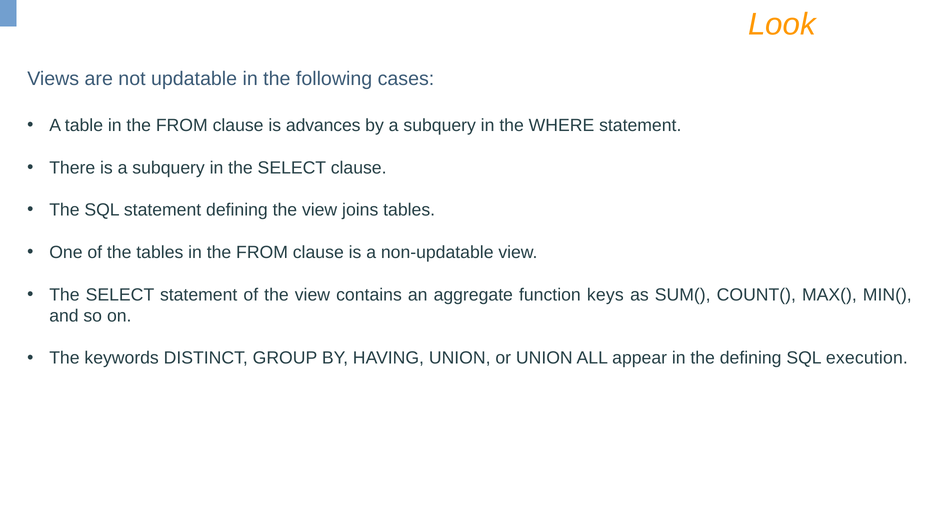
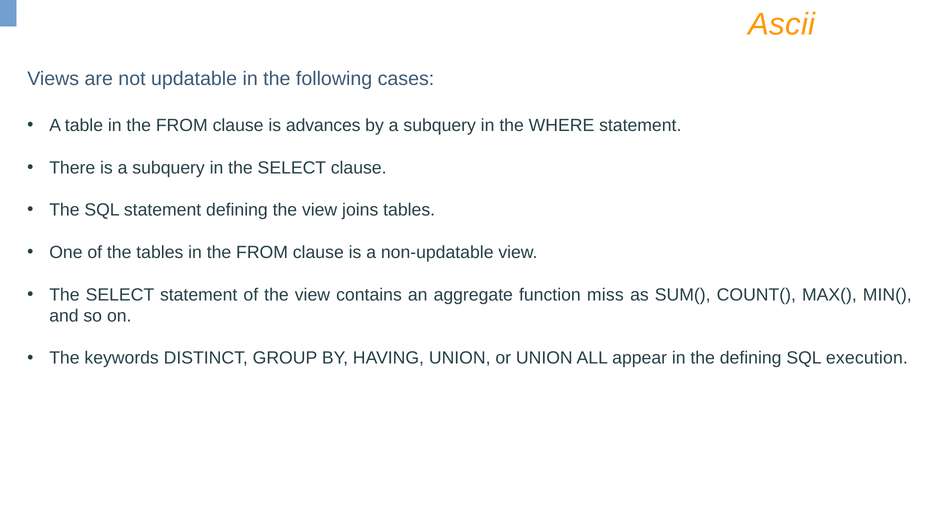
Look: Look -> Ascii (782, 24)
keys: keys -> miss (605, 295)
